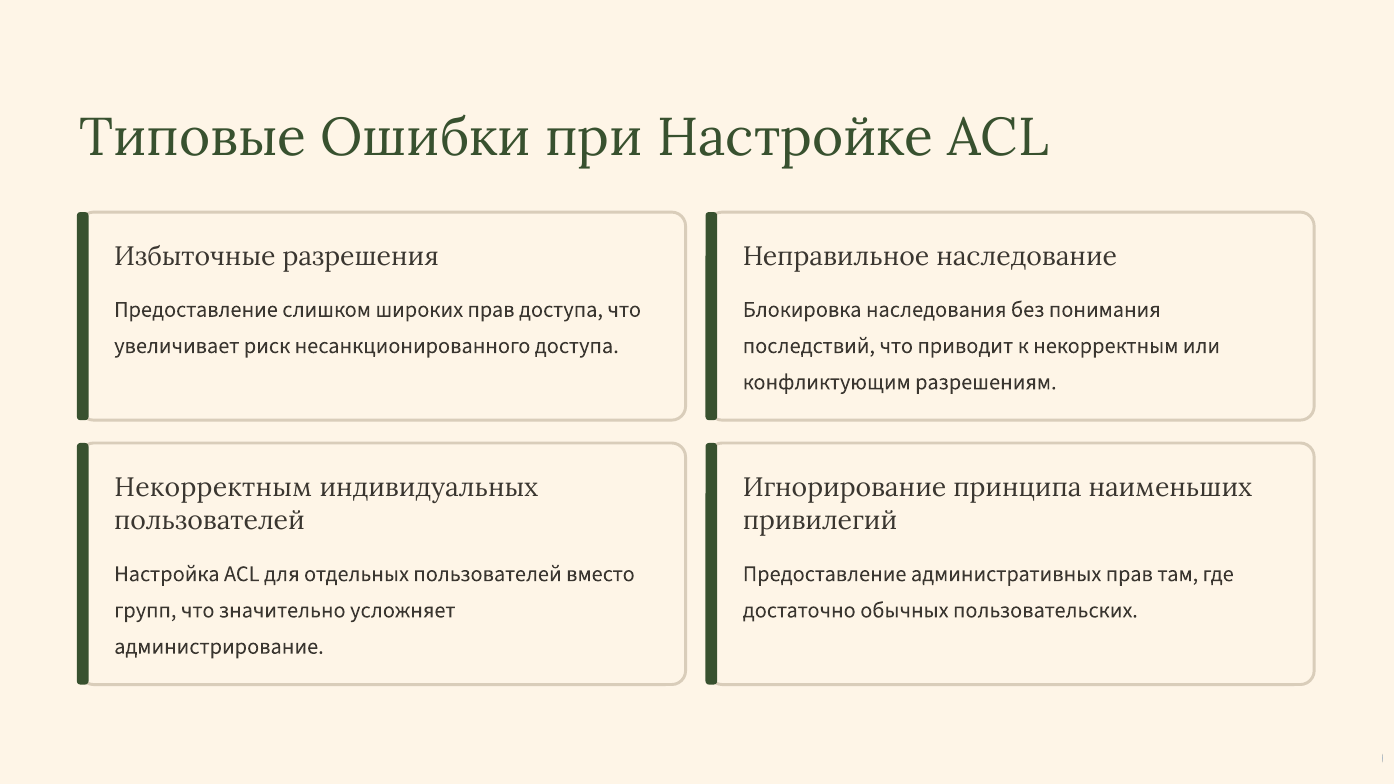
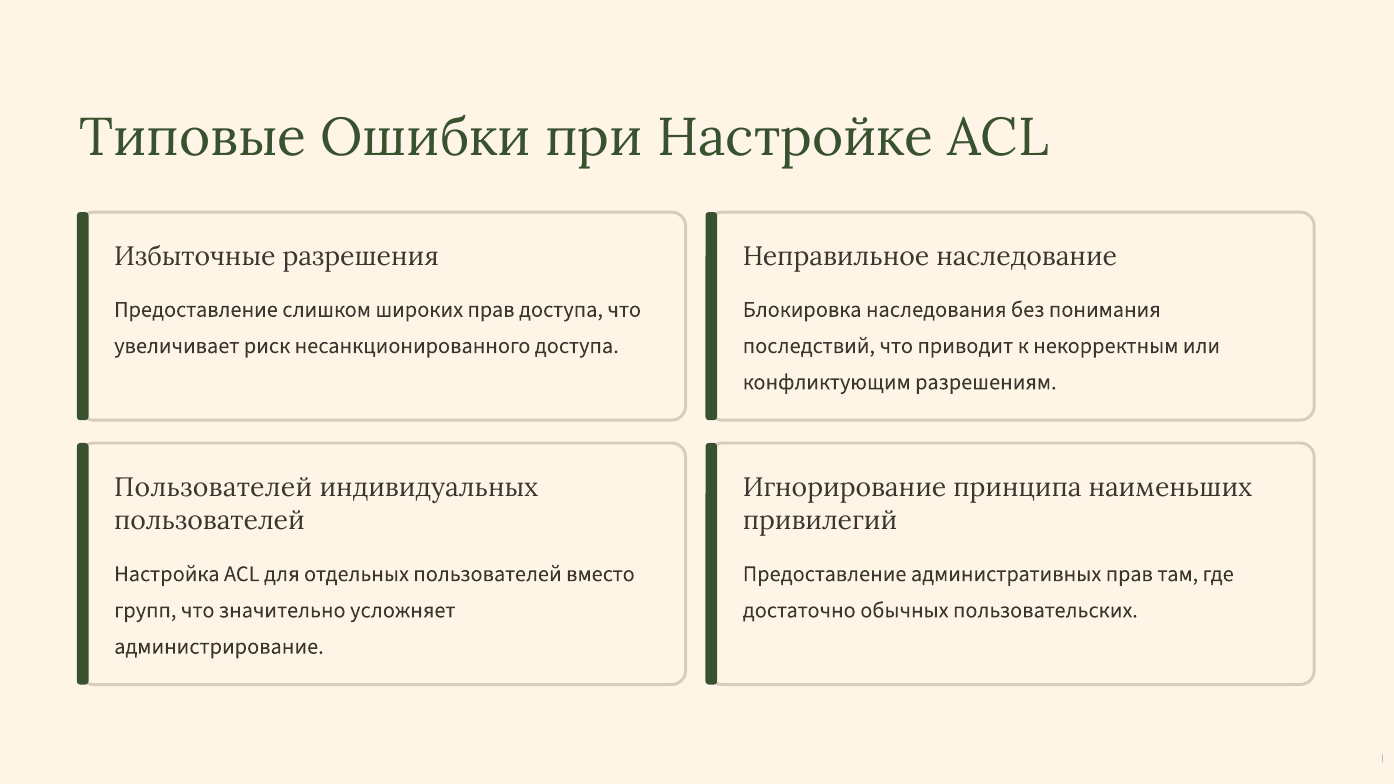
Некорректным: Некорректным -> Пользователей (213, 488)
